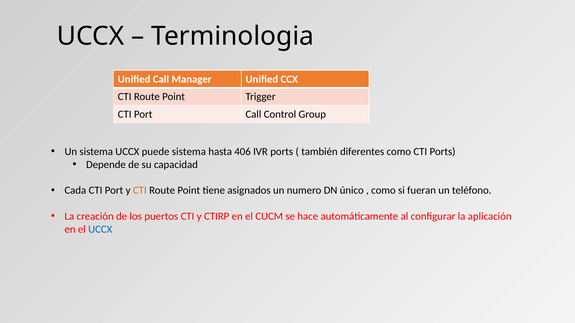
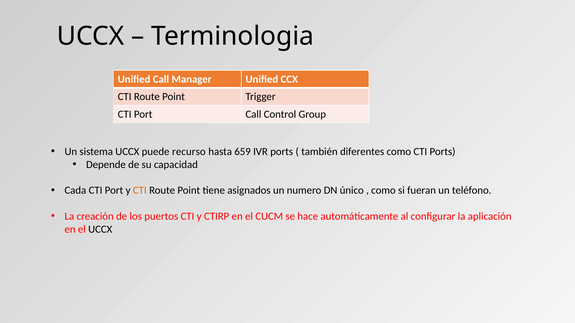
puede sistema: sistema -> recurso (189, 152)
406: 406 -> 659 (243, 152)
UCCX colour: blue -> black (100, 229)
